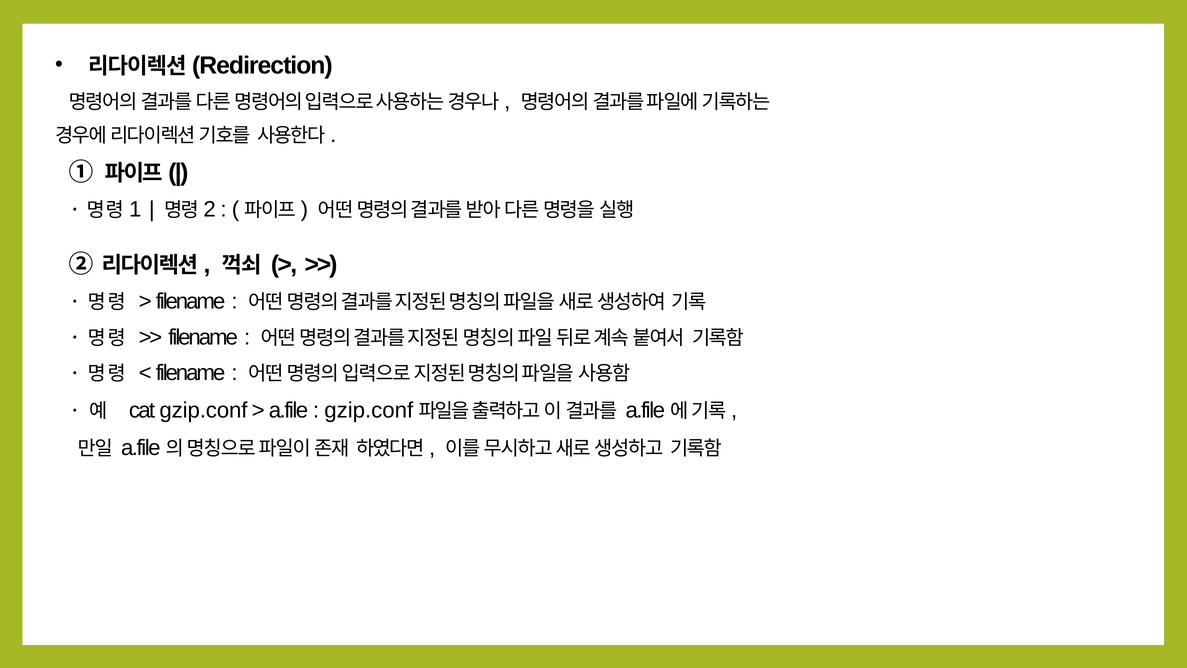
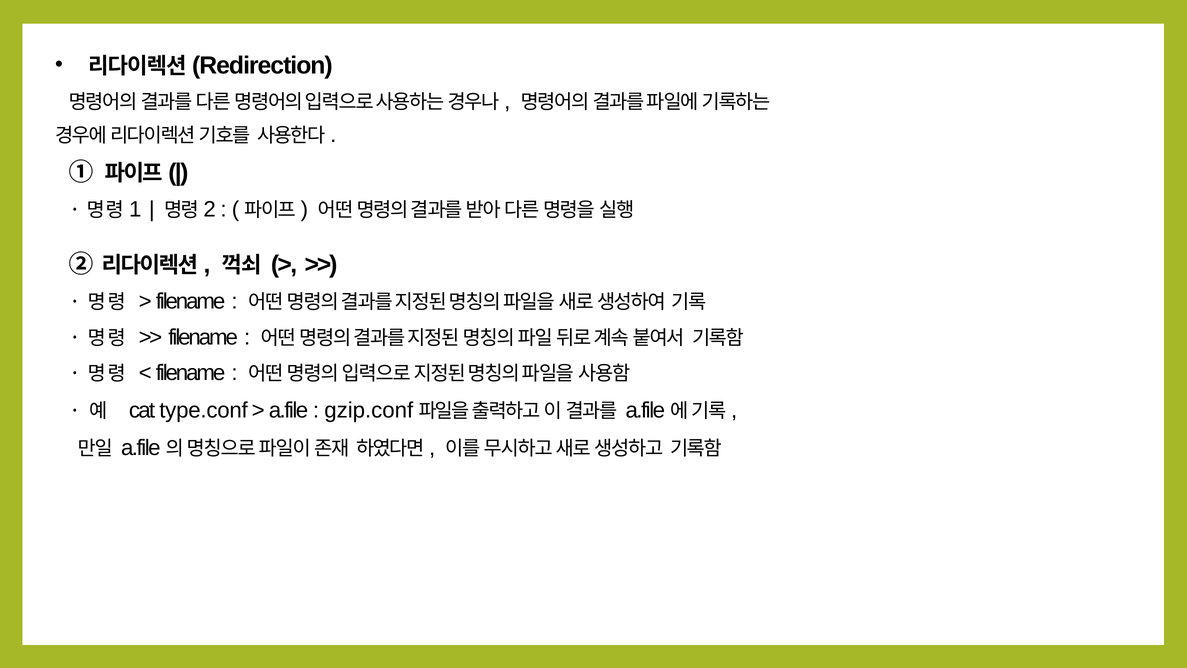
cat gzip.conf: gzip.conf -> type.conf (204, 410)
